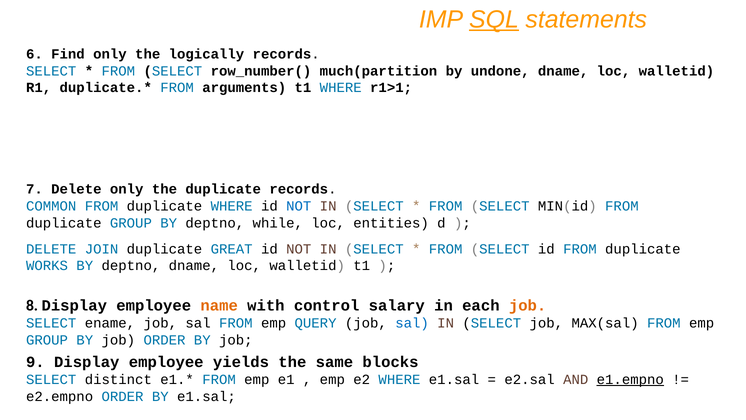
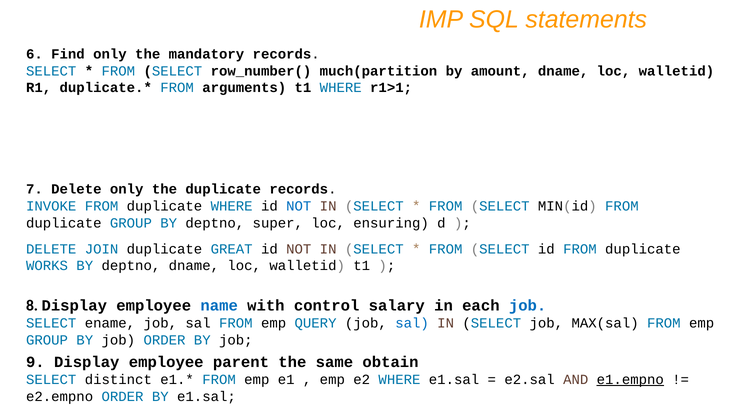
SQL underline: present -> none (494, 19)
logically: logically -> mandatory (206, 54)
undone: undone -> amount (500, 71)
COMMON: COMMON -> INVOKE (51, 206)
while: while -> super (278, 223)
entities: entities -> ensuring (391, 223)
name colour: orange -> blue (219, 305)
job colour: orange -> blue (528, 305)
yields: yields -> parent (241, 362)
blocks: blocks -> obtain (391, 362)
